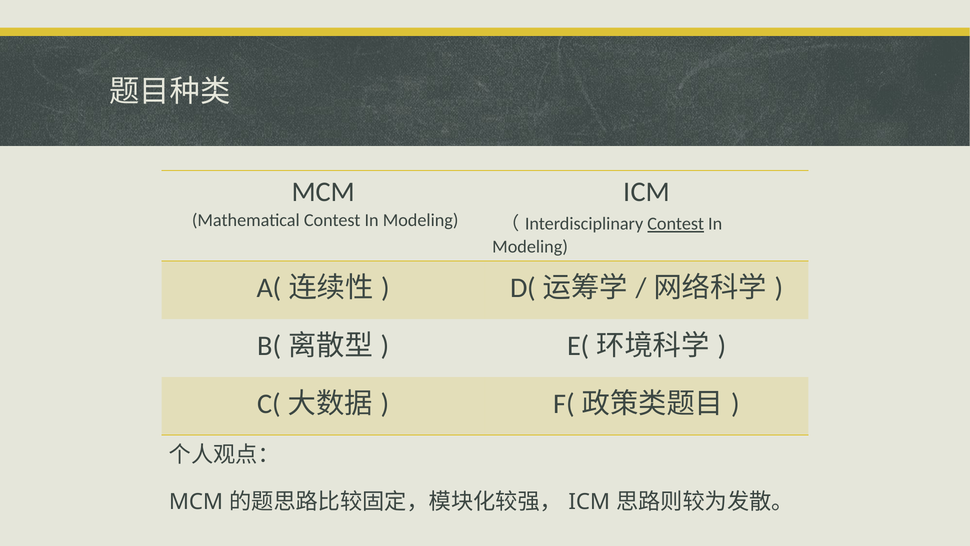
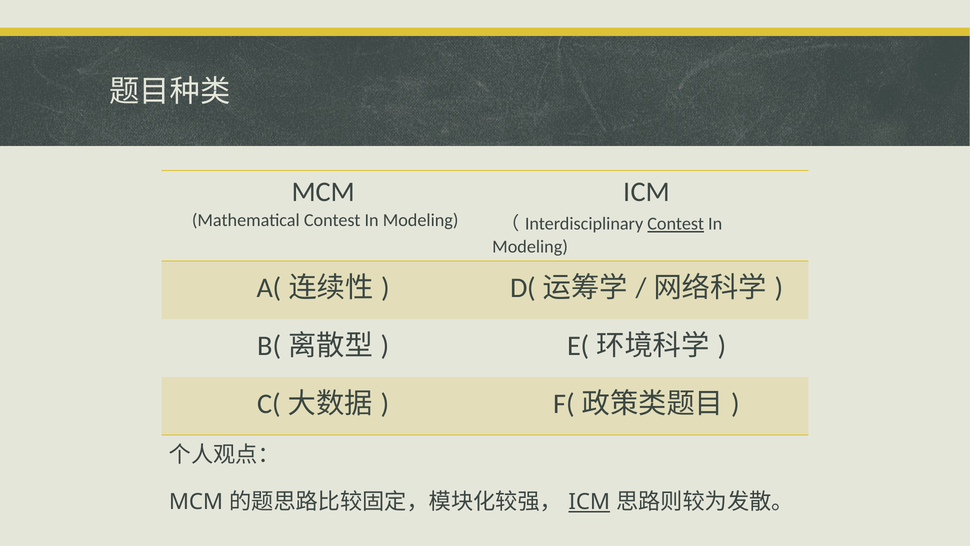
ICM underline: none -> present (589, 502)
